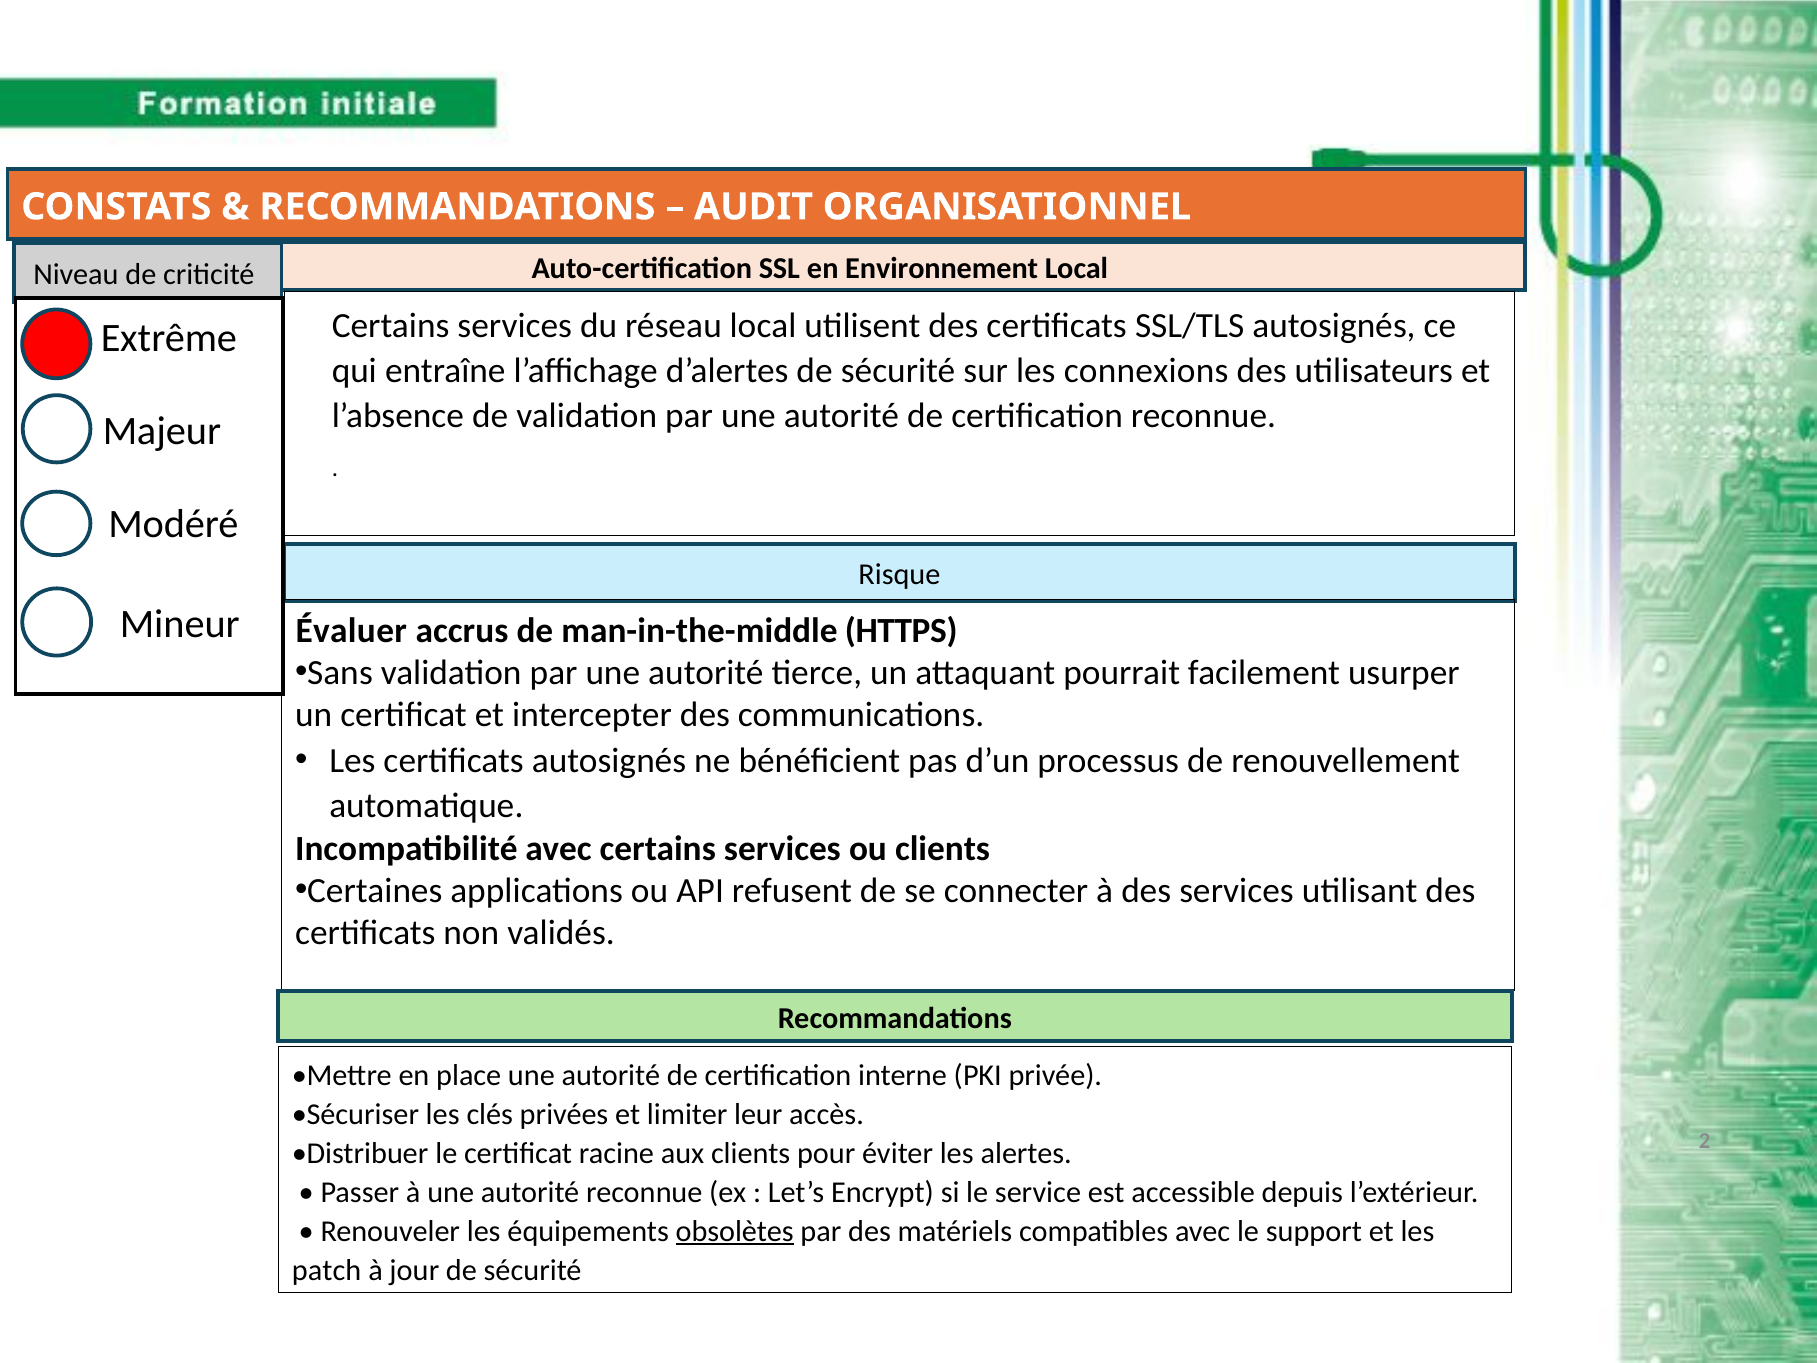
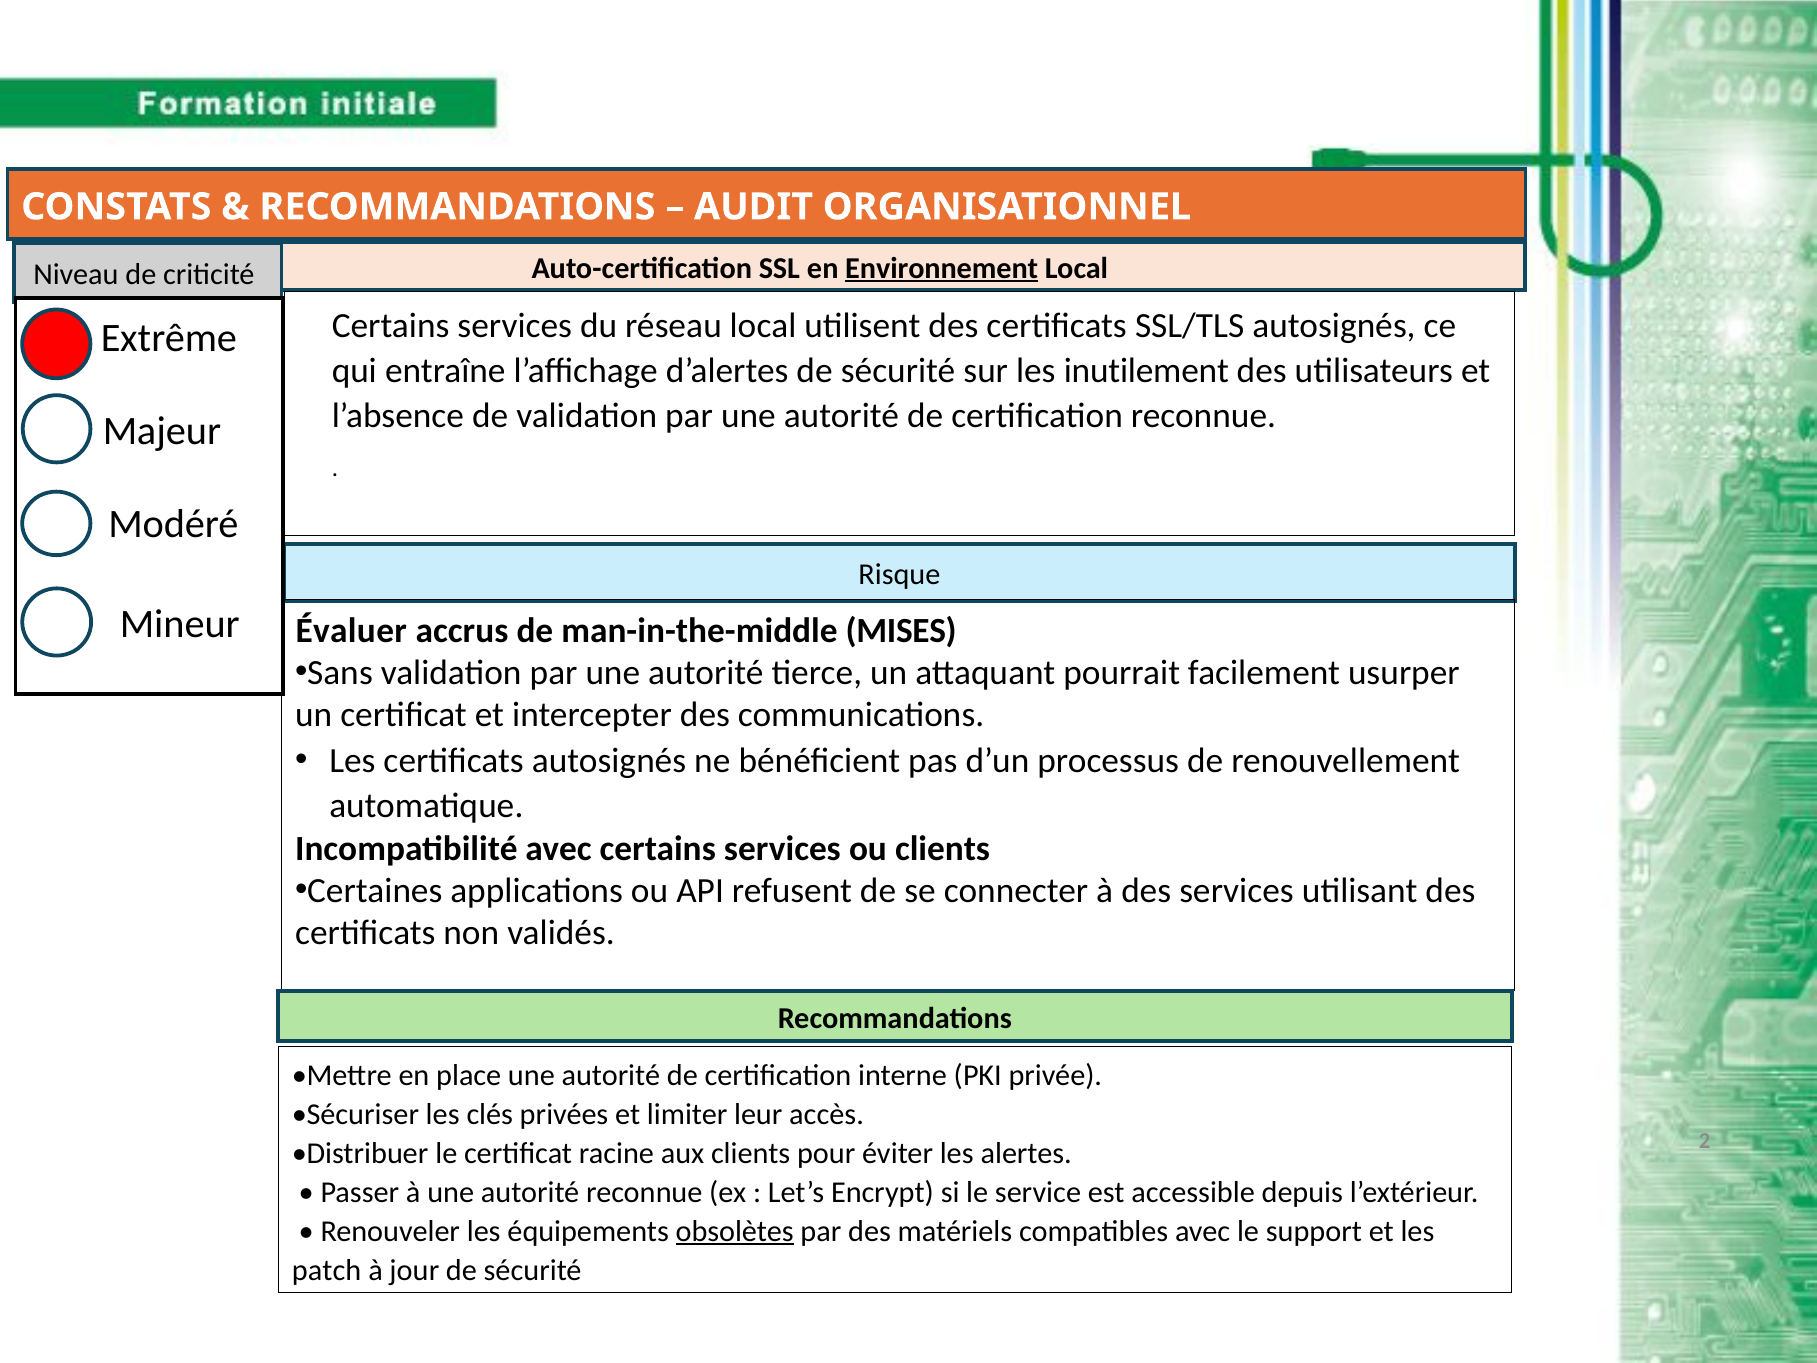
Environnement underline: none -> present (942, 268)
connexions: connexions -> inutilement (1146, 371)
HTTPS: HTTPS -> MISES (901, 630)
